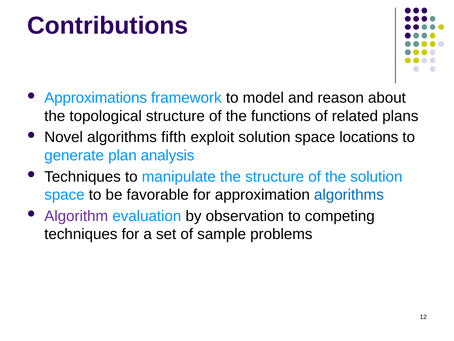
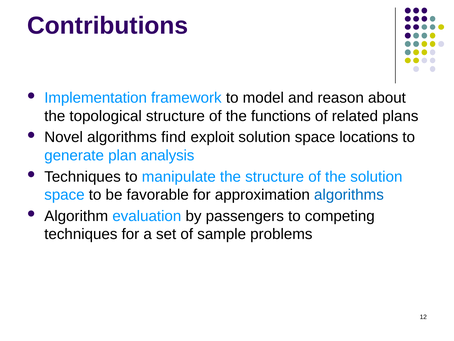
Approximations: Approximations -> Implementation (96, 98)
fifth: fifth -> find (174, 137)
Algorithm colour: purple -> black (76, 216)
observation: observation -> passengers (245, 216)
